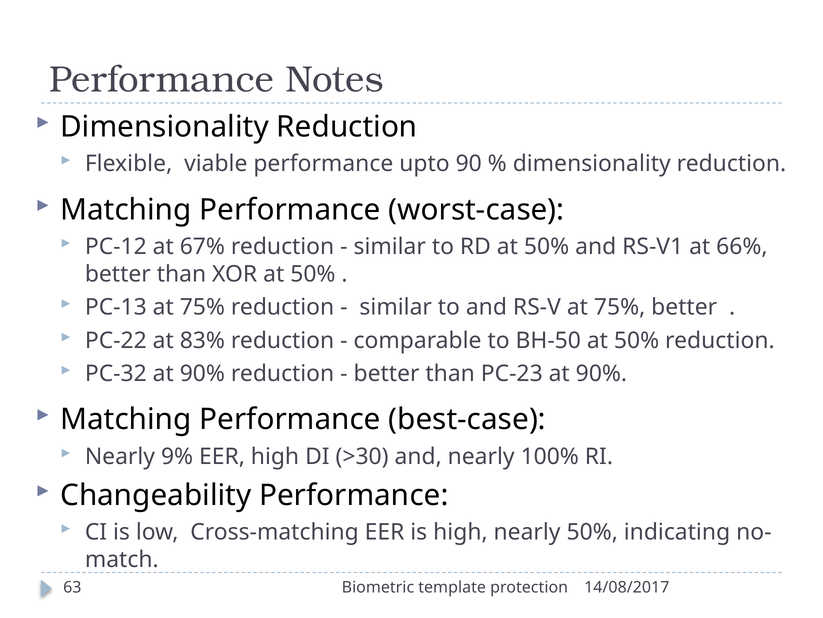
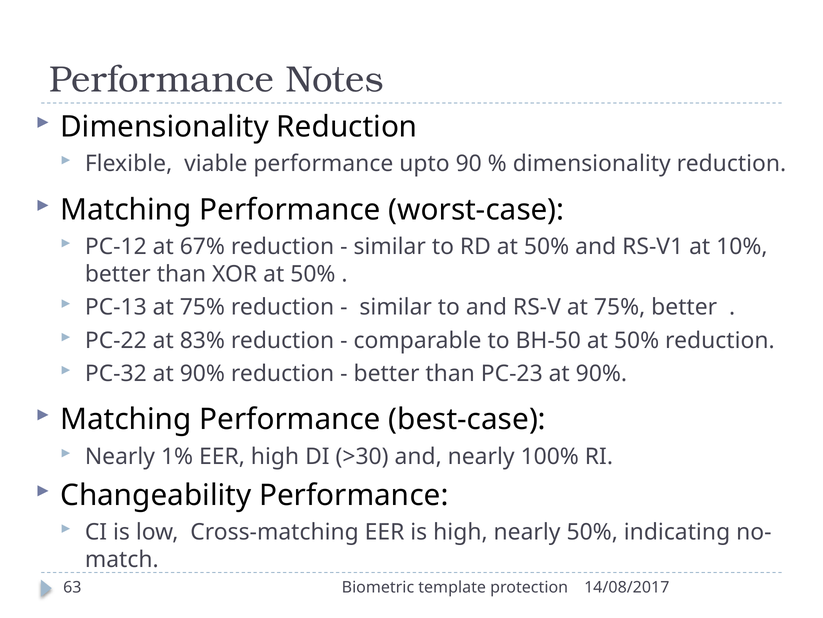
66%: 66% -> 10% (742, 246)
9%: 9% -> 1% (177, 456)
